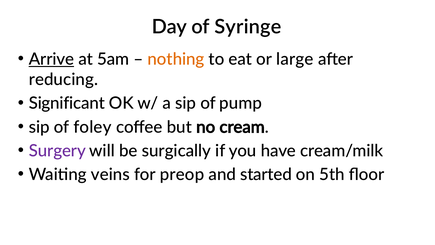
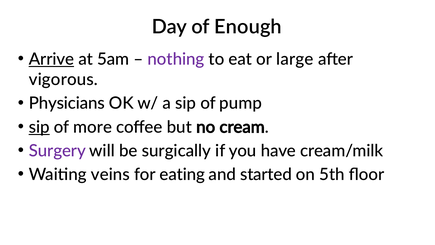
Syringe: Syringe -> Enough (248, 27)
nothing colour: orange -> purple (176, 59)
reducing: reducing -> vigorous (63, 80)
Significant: Significant -> Physicians (67, 103)
sip underline: none -> present (39, 127)
foley: foley -> more (93, 127)
preop: preop -> eating (182, 174)
